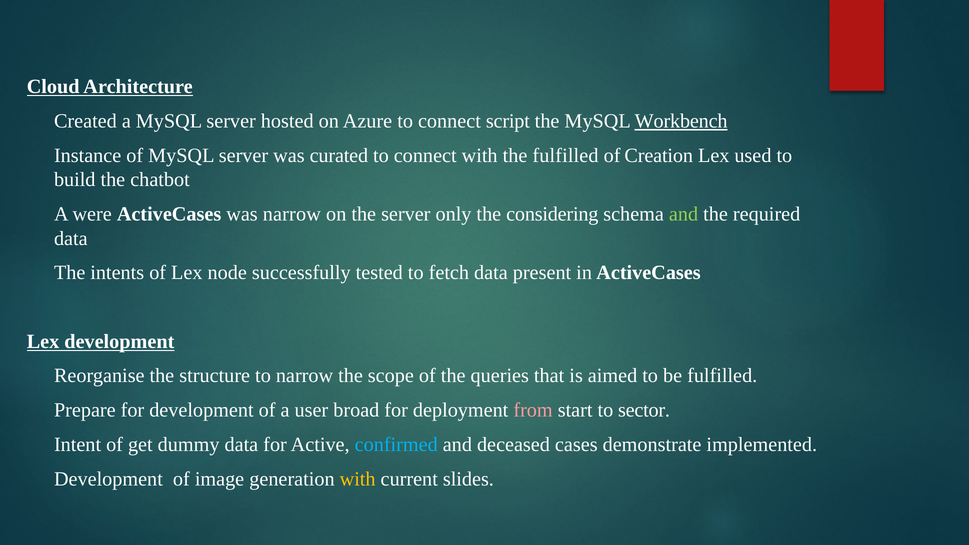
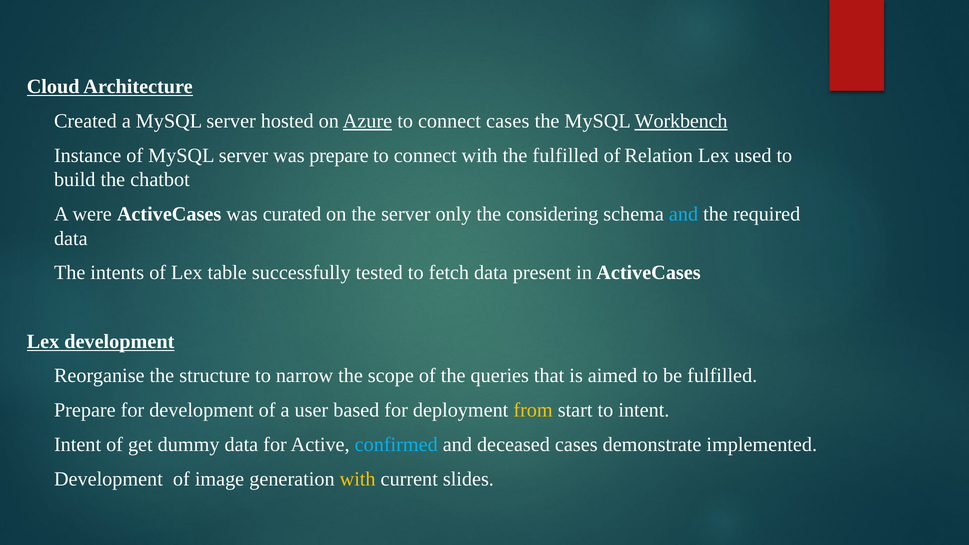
Azure underline: none -> present (367, 121)
connect script: script -> cases (508, 121)
curated: curated -> prepare (339, 156)
Creation: Creation -> Relation (659, 156)
was narrow: narrow -> curated (292, 214)
and colour: light green -> light blue (684, 214)
node: node -> table (227, 273)
broad: broad -> based (356, 410)
from colour: pink -> yellow (533, 410)
sector: sector -> intent (644, 410)
